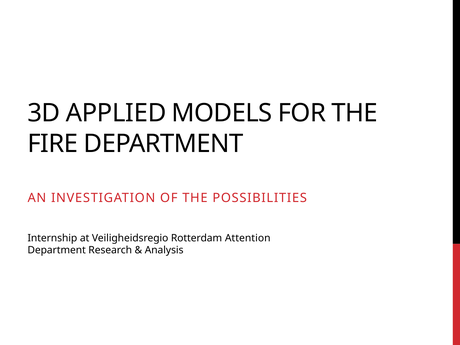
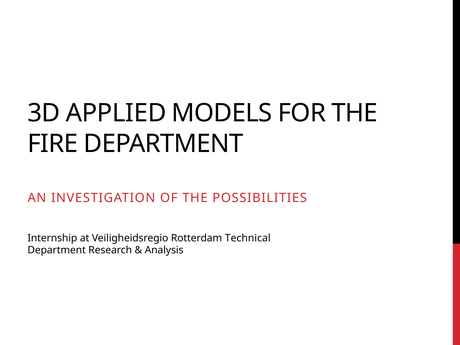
Attention: Attention -> Technical (248, 238)
